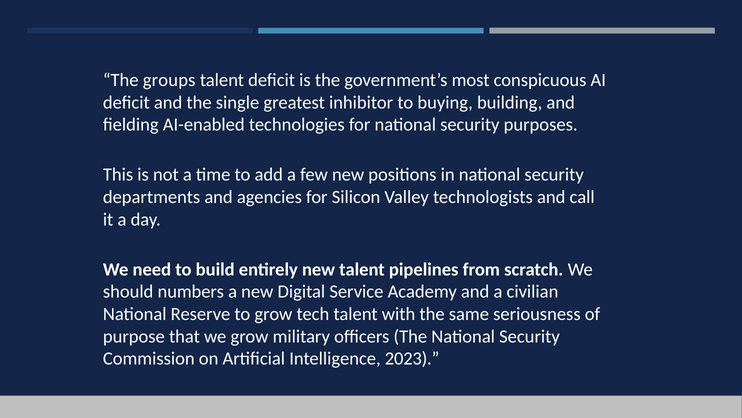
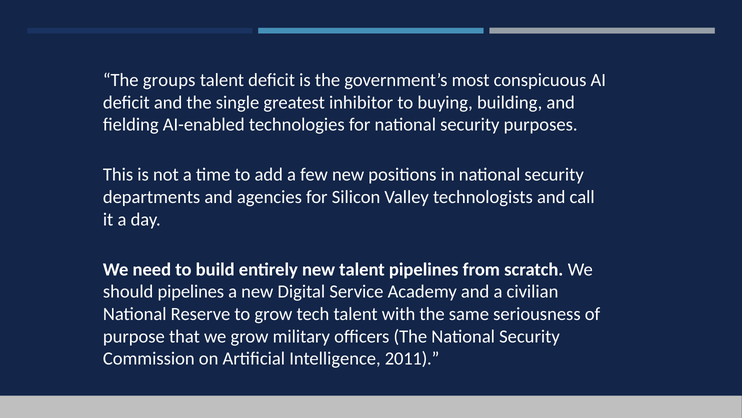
should numbers: numbers -> pipelines (191, 291)
2023: 2023 -> 2011 (412, 358)
